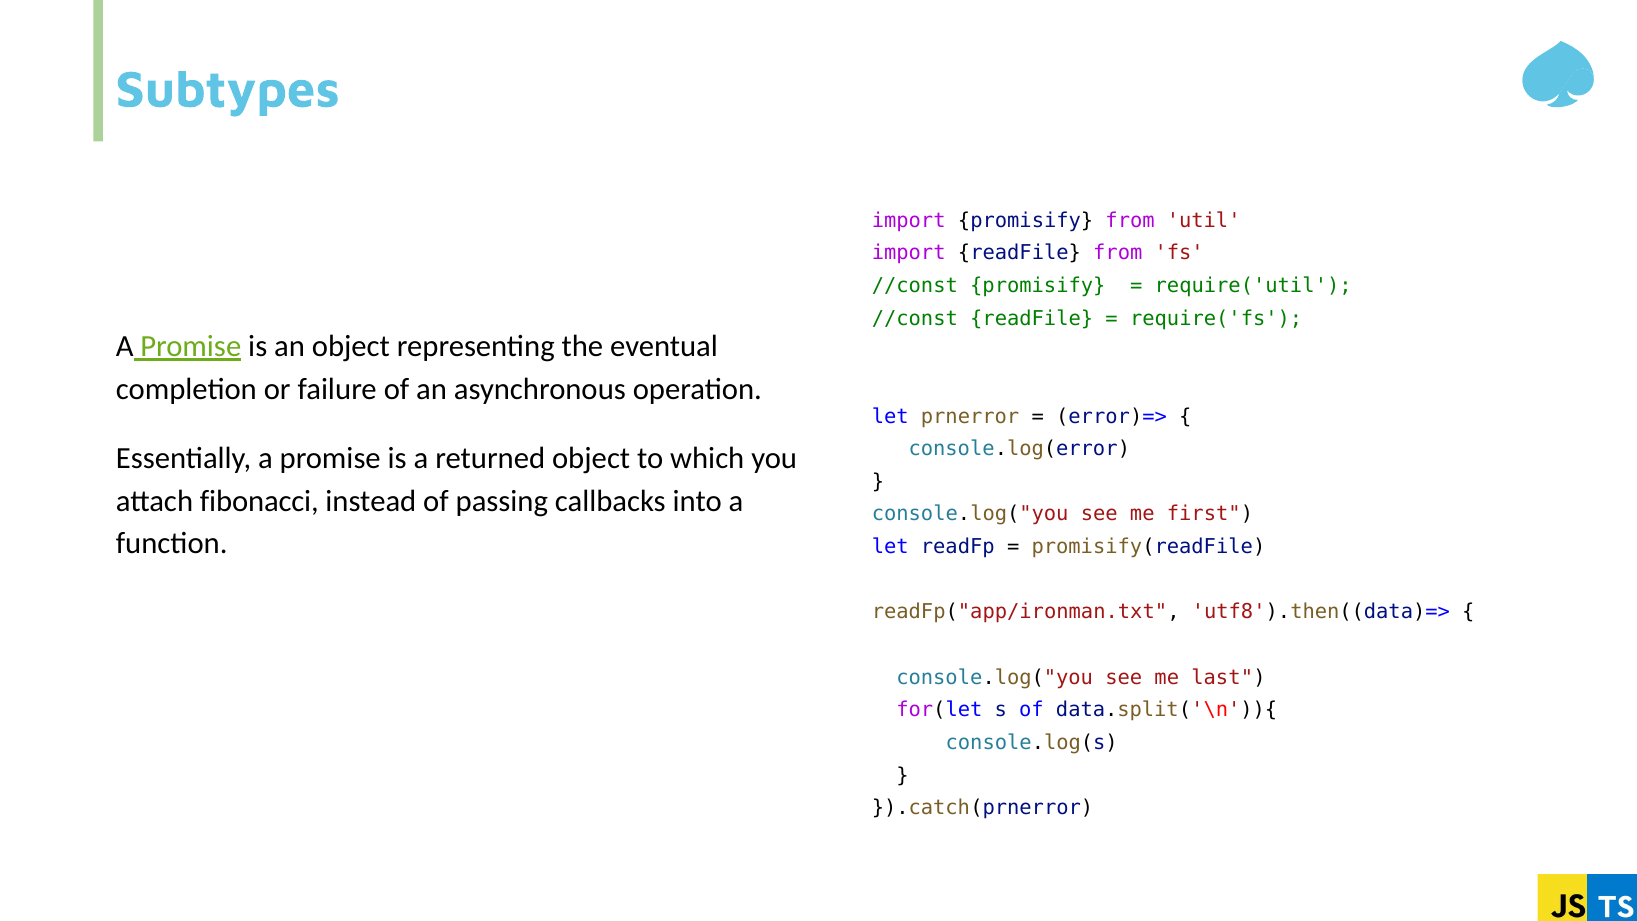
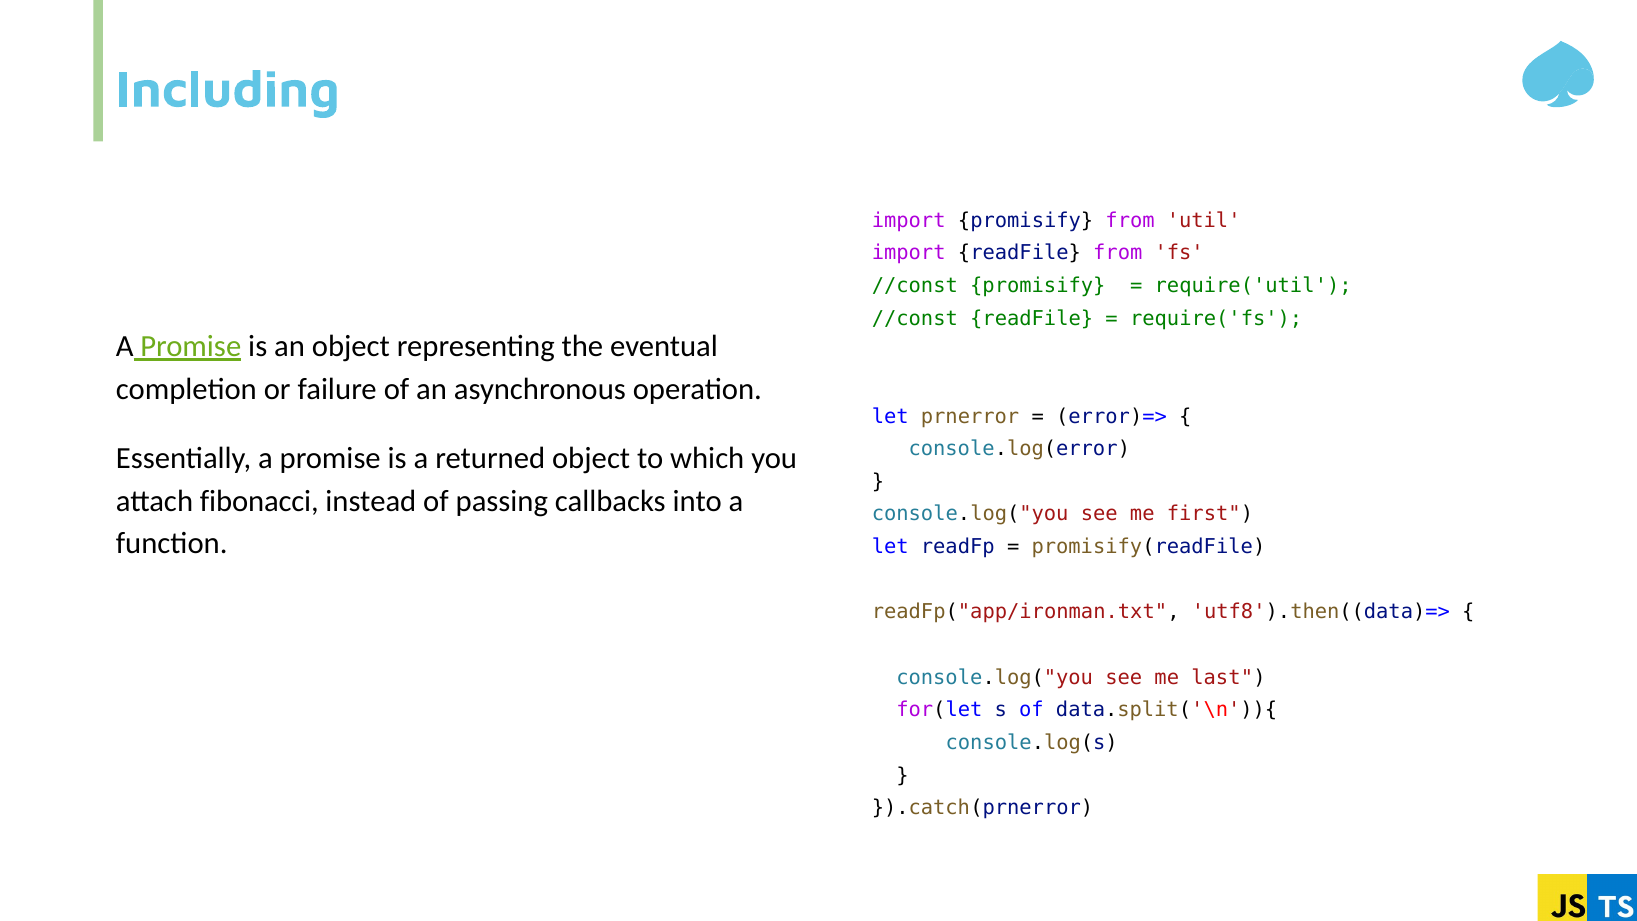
Subtypes: Subtypes -> Including (227, 90)
